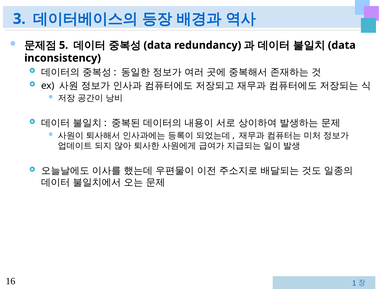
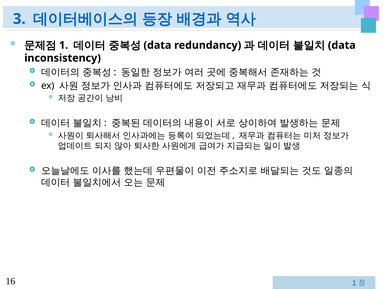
5: 5 -> 1 (64, 45)
